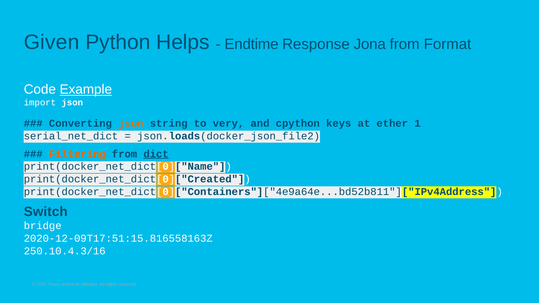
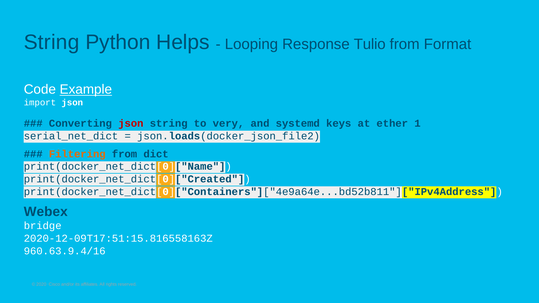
Given: Given -> String (52, 42)
Endtime: Endtime -> Looping (251, 44)
Jona: Jona -> Tulio (370, 44)
json colour: orange -> red (131, 124)
cpython: cpython -> systemd (298, 124)
dict underline: present -> none (156, 154)
Switch: Switch -> Webex (46, 212)
250.10.4.3/16: 250.10.4.3/16 -> 960.63.9.4/16 (65, 251)
